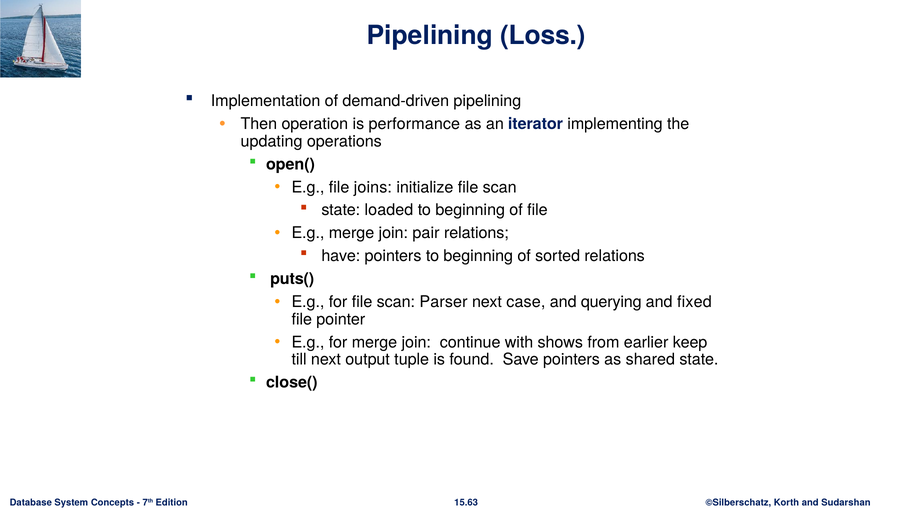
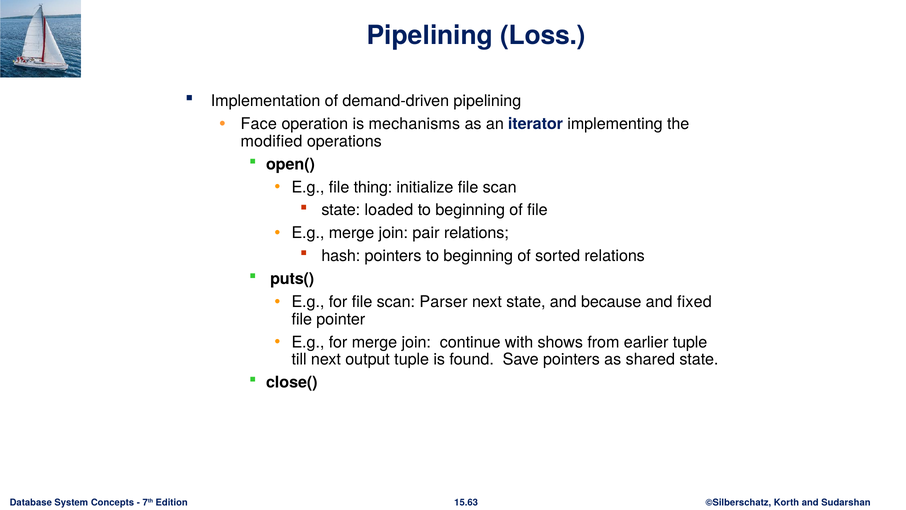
Then: Then -> Face (259, 124)
performance: performance -> mechanisms (414, 124)
updating: updating -> modified (271, 141)
joins: joins -> thing (373, 187)
have: have -> hash (341, 256)
next case: case -> state (526, 302)
querying: querying -> because (611, 302)
earlier keep: keep -> tuple (690, 342)
